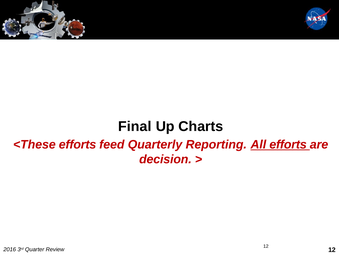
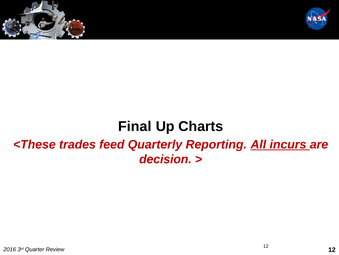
<These efforts: efforts -> trades (77, 144)
All efforts: efforts -> incurs (288, 144)
